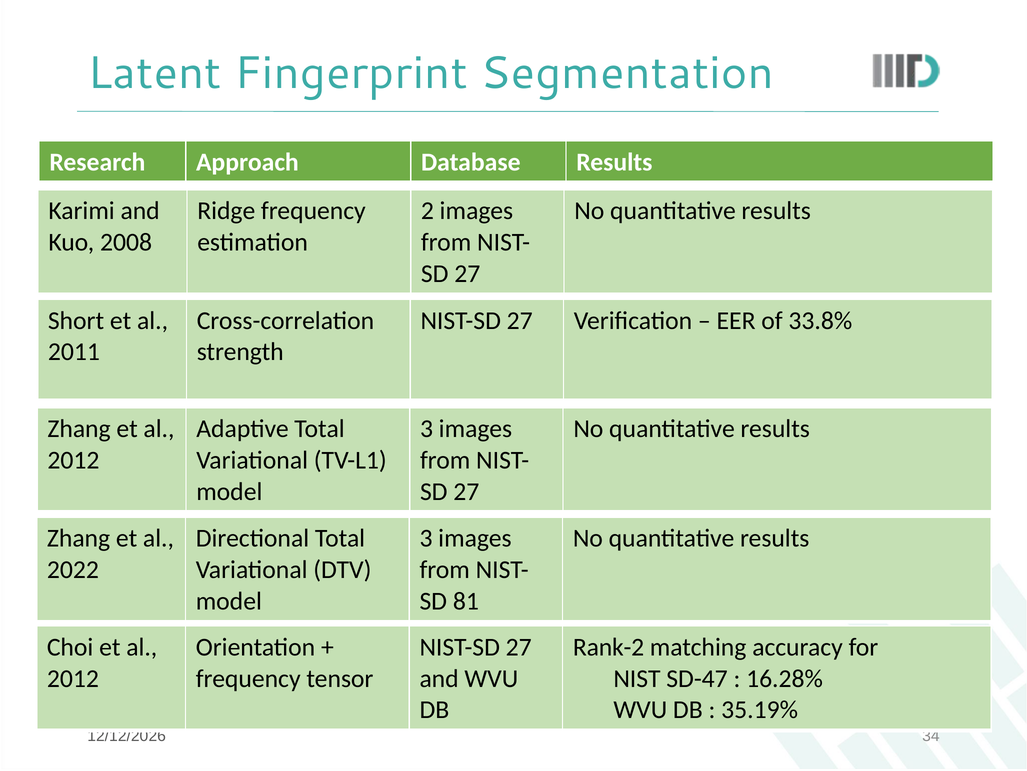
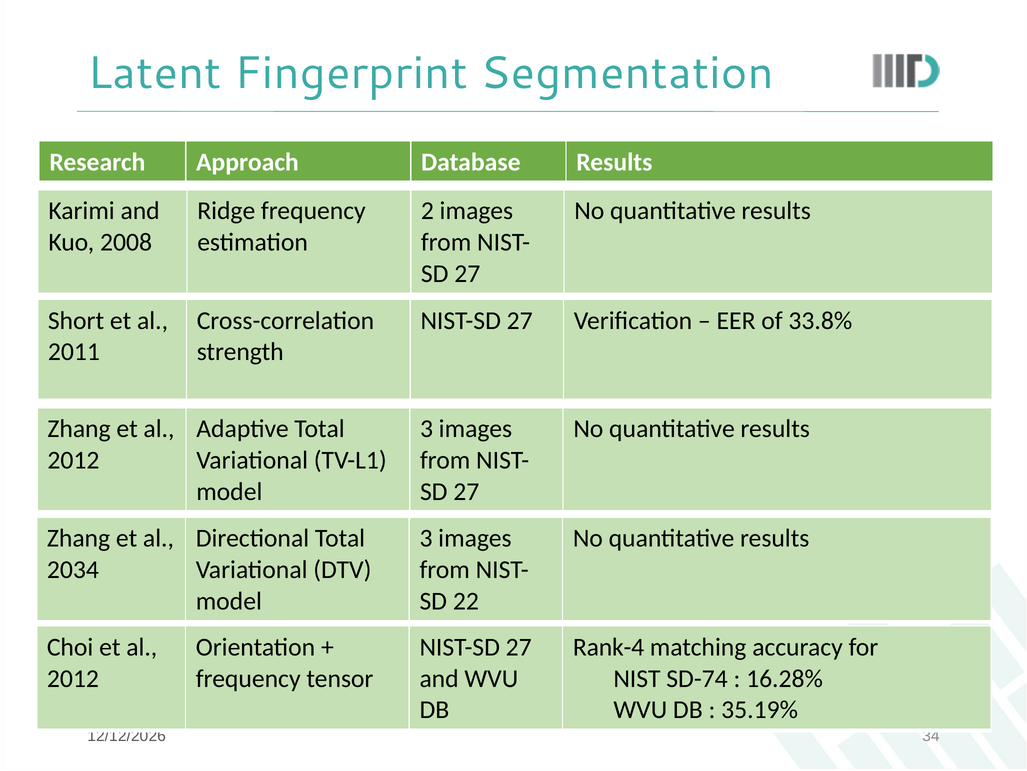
2022: 2022 -> 2034 (73, 569)
81: 81 -> 22 (466, 601)
Rank-2: Rank-2 -> Rank-4 (609, 647)
SD-47: SD-47 -> SD-74 (697, 678)
